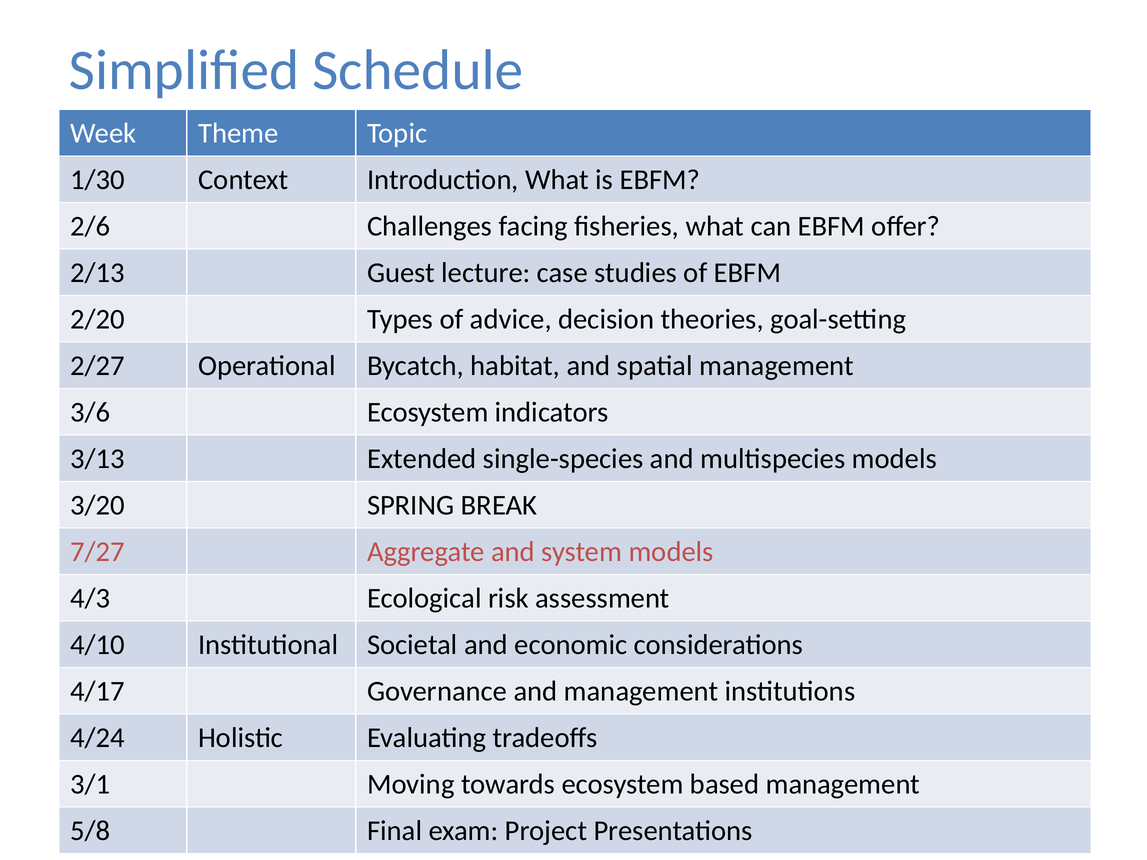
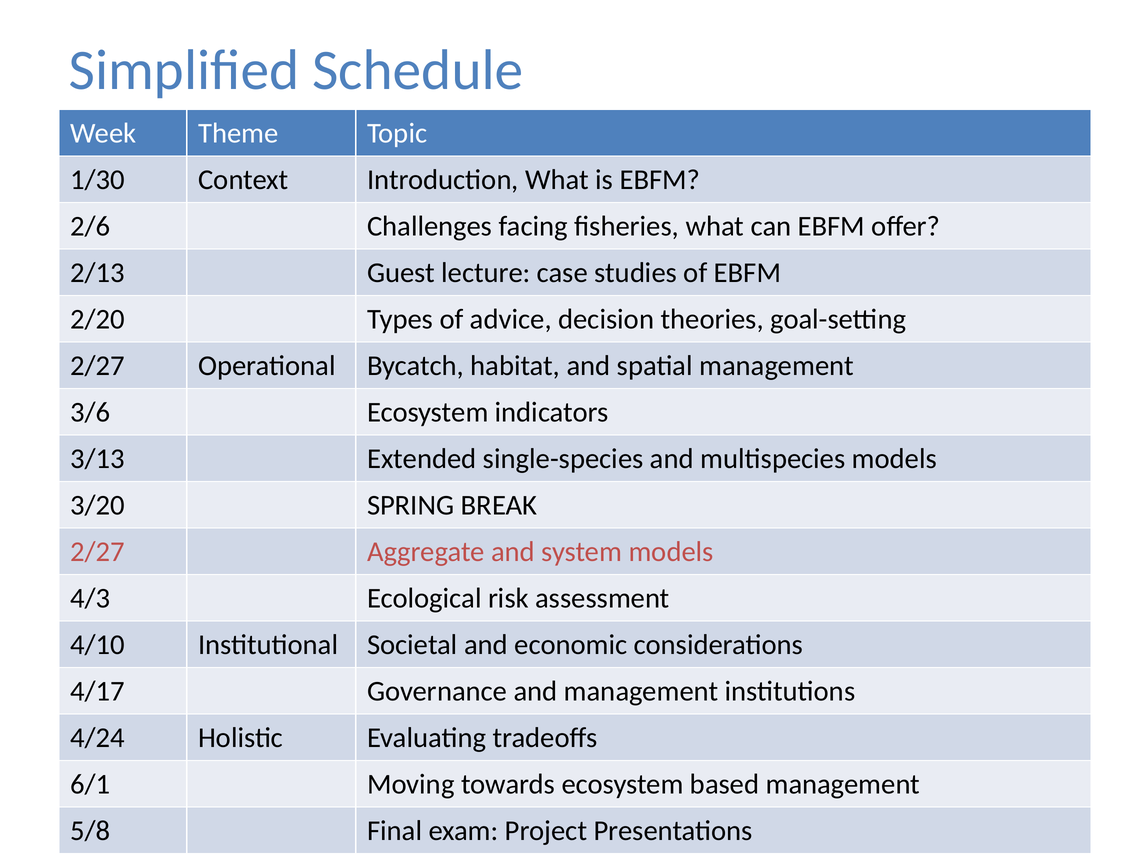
7/27: 7/27 -> 2/27 (98, 552)
3/1: 3/1 -> 6/1 (90, 784)
